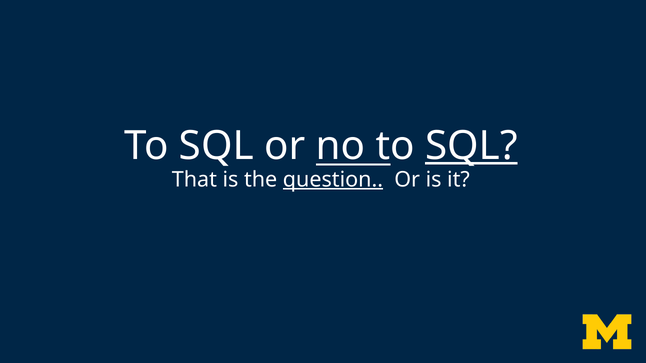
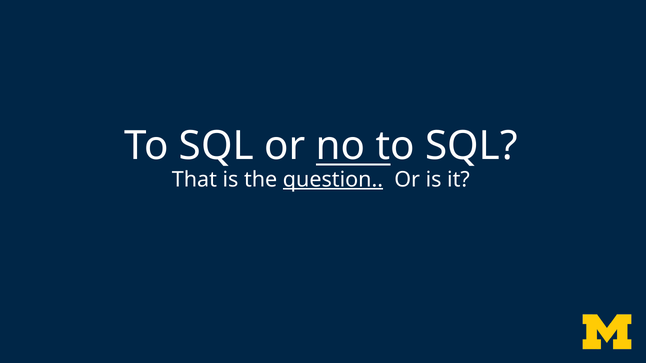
SQL underline: present -> none (471, 146)
